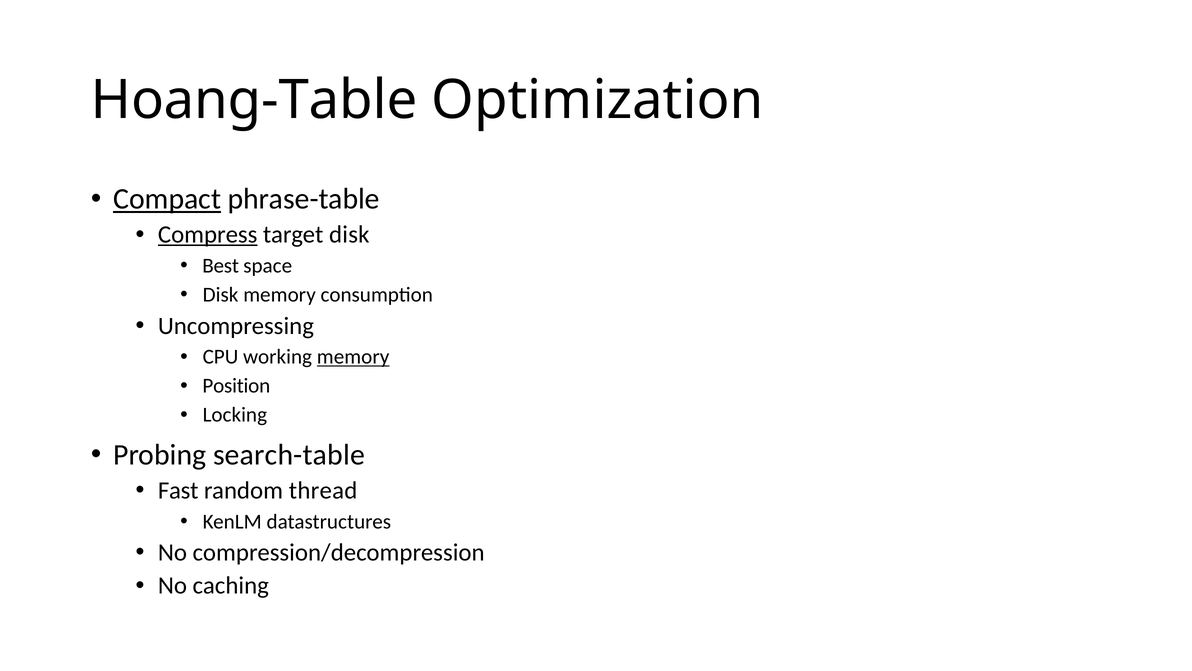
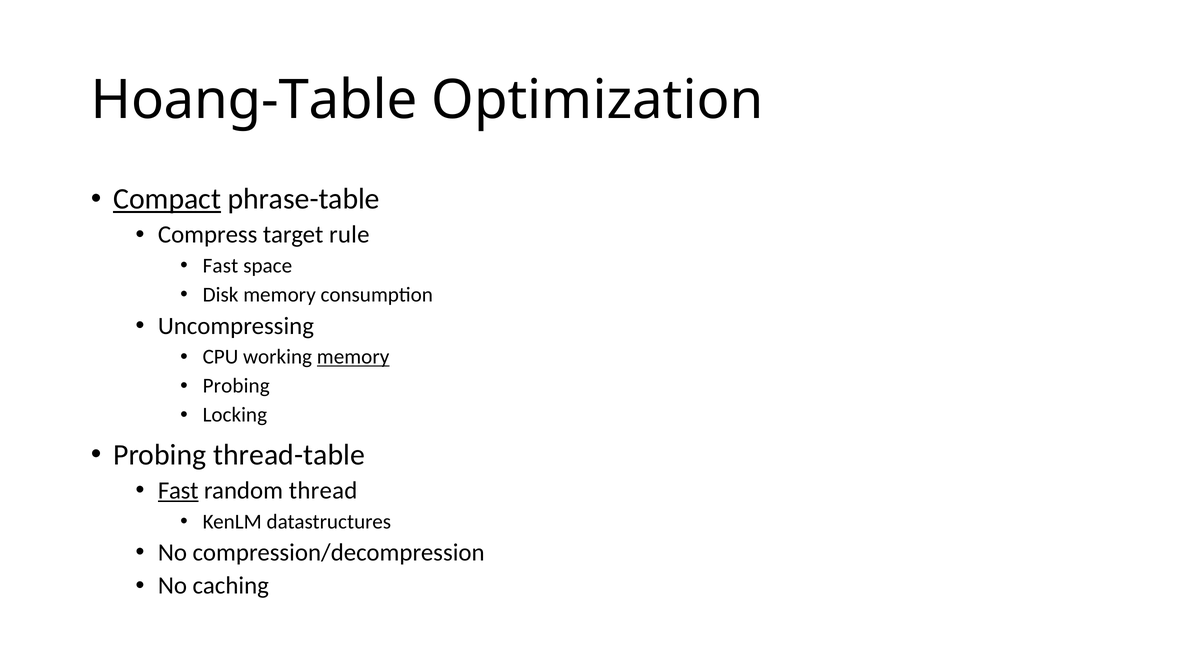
Compress underline: present -> none (208, 235)
target disk: disk -> rule (349, 235)
Best: Best -> Fast (220, 266)
Position: Position -> Probing (236, 386)
search-table: search-table -> thread-table (289, 455)
Fast underline: none -> present (178, 490)
